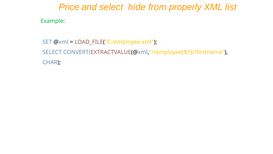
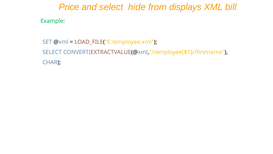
properly: properly -> displays (185, 7)
list: list -> bill (231, 7)
